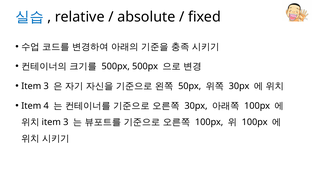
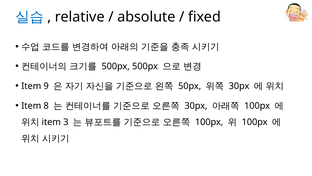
3: 3 -> 9 (46, 86)
4: 4 -> 8 (46, 105)
